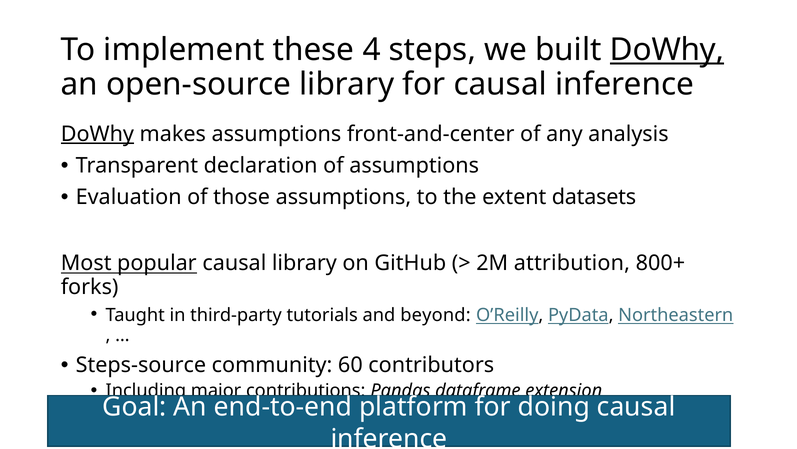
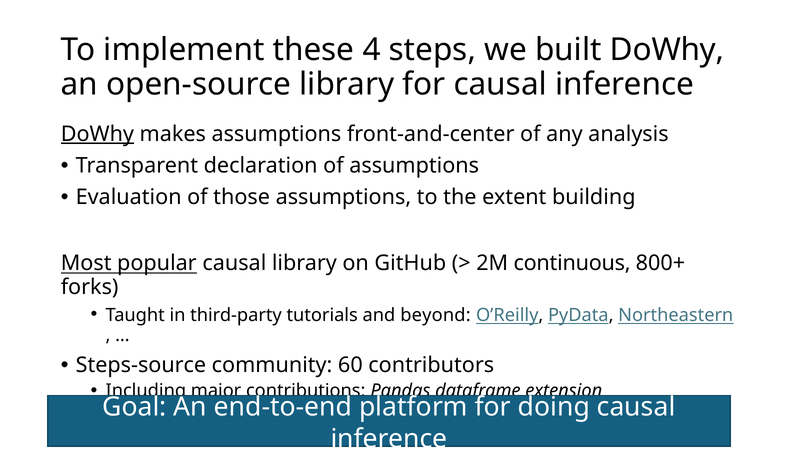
DoWhy underline: present -> none (667, 50)
datasets: datasets -> building (594, 197)
attribution: attribution -> continuous (572, 263)
